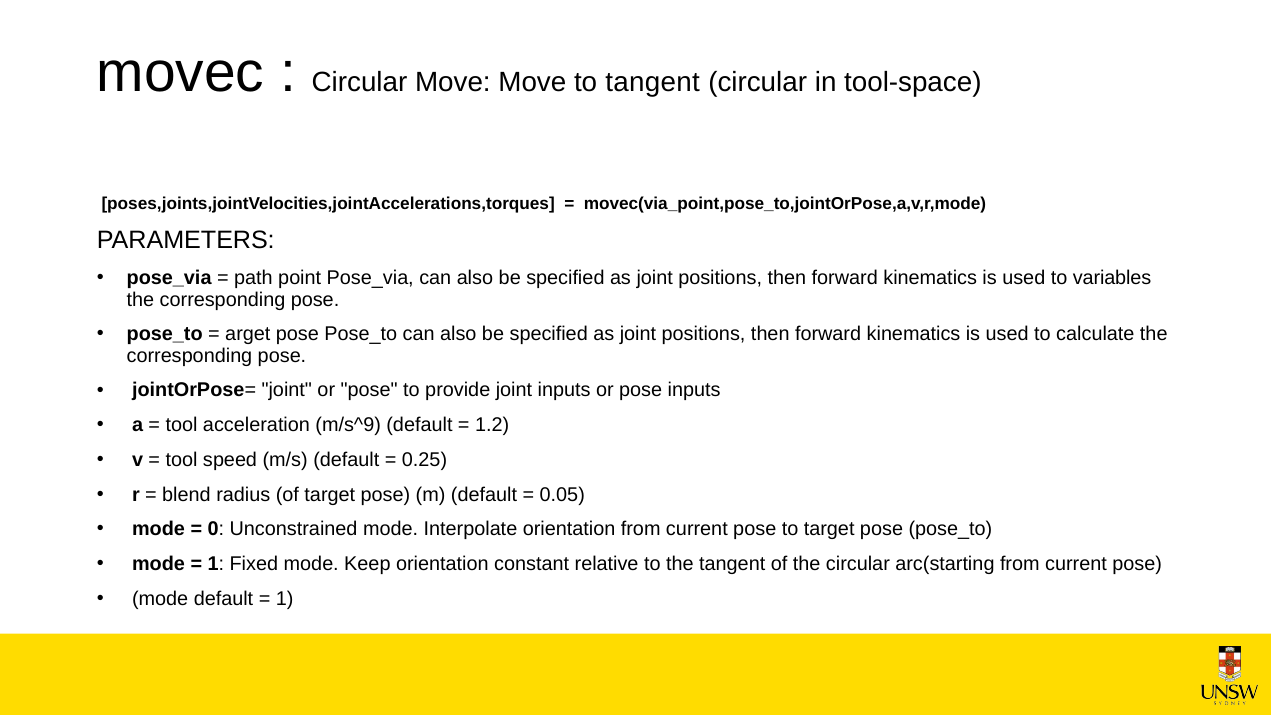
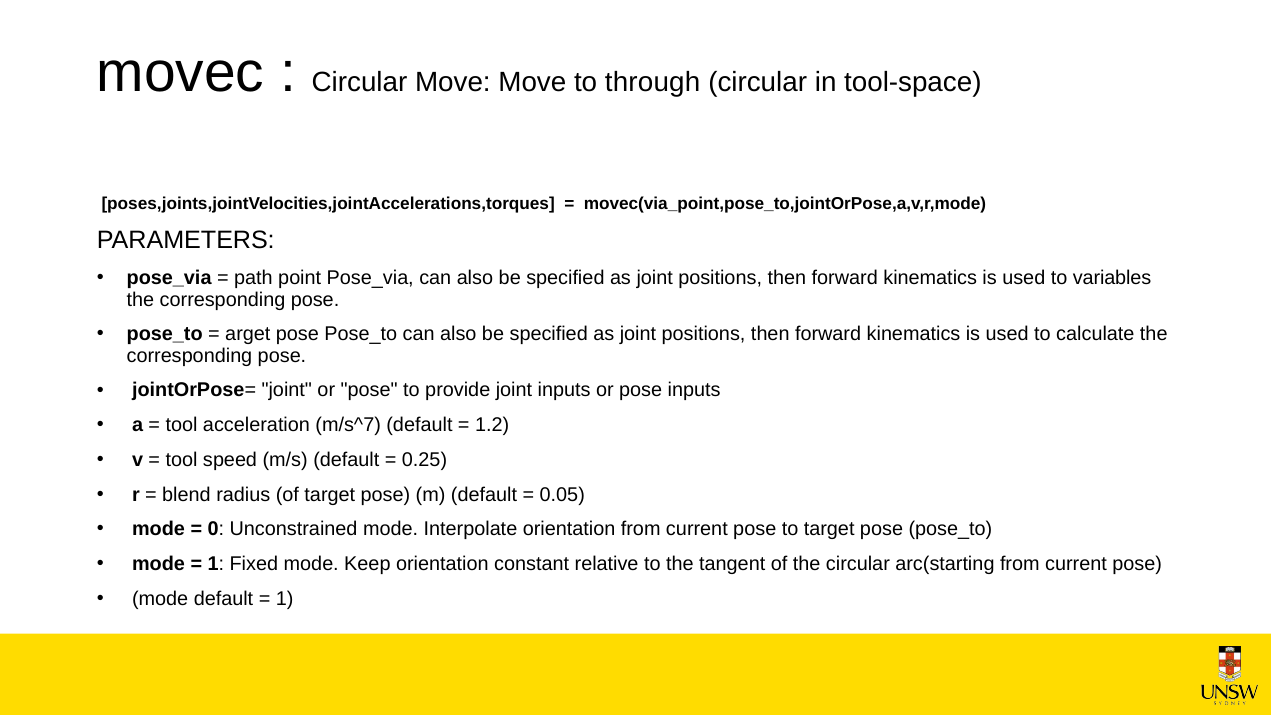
to tangent: tangent -> through (653, 83)
m/s^9: m/s^9 -> m/s^7 (348, 425)
